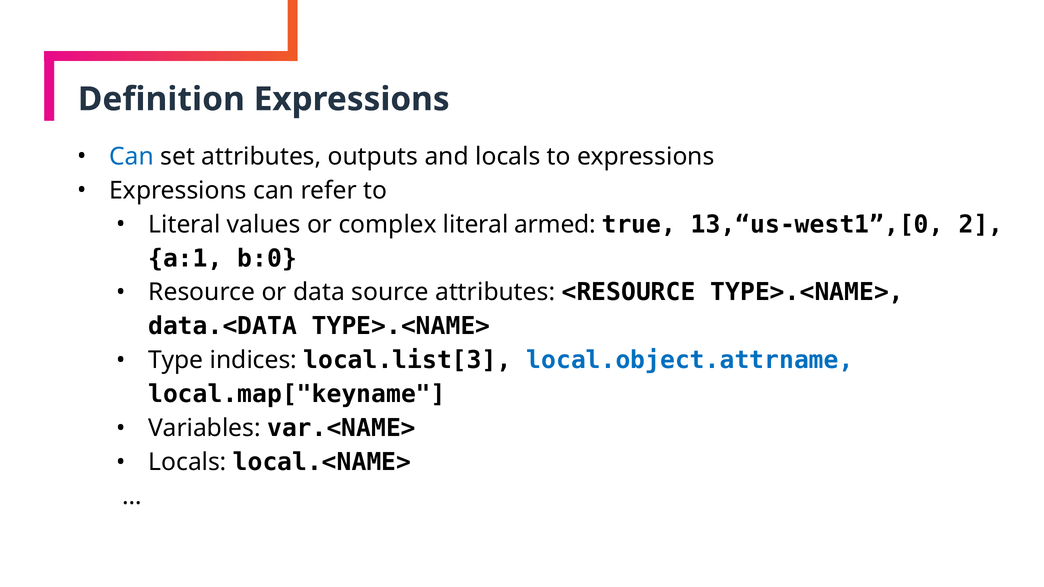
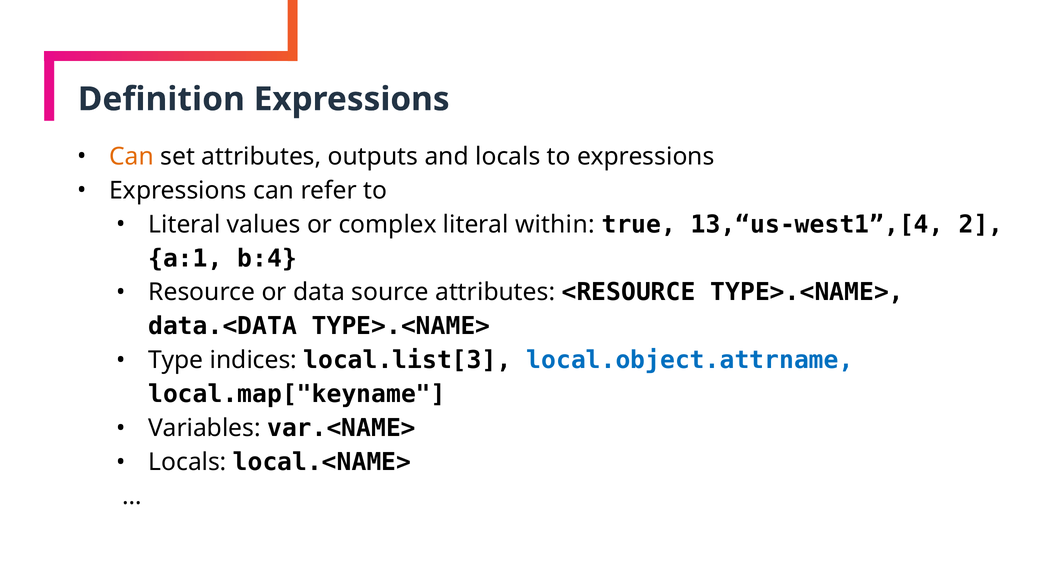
Can colour: blue -> orange (132, 157)
armed: armed -> within (555, 225)
13,“us-west1”,[0: 13,“us-west1”,[0 -> 13,“us-west1”,[4 (817, 225)
b:0: b:0 -> b:4 (267, 258)
